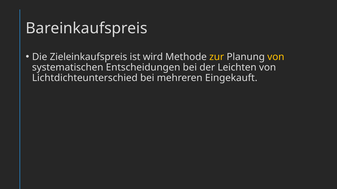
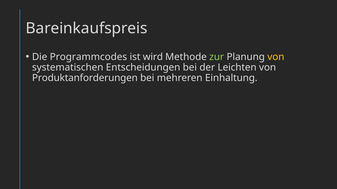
Zieleinkaufspreis: Zieleinkaufspreis -> Programmcodes (88, 57)
zur colour: yellow -> light green (217, 57)
Lichtdichteunterschied: Lichtdichteunterschied -> Produktanforderungen (85, 78)
Eingekauft: Eingekauft -> Einhaltung (231, 78)
